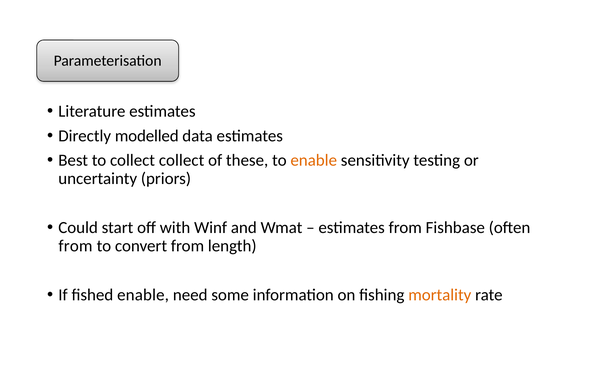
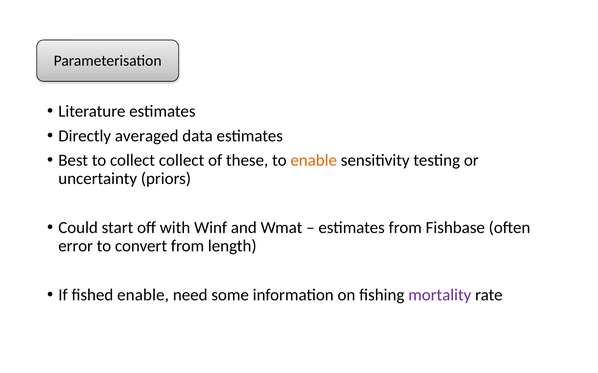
modelled: modelled -> averaged (147, 136)
from: from -> error (76, 246)
mortality colour: orange -> purple (440, 295)
